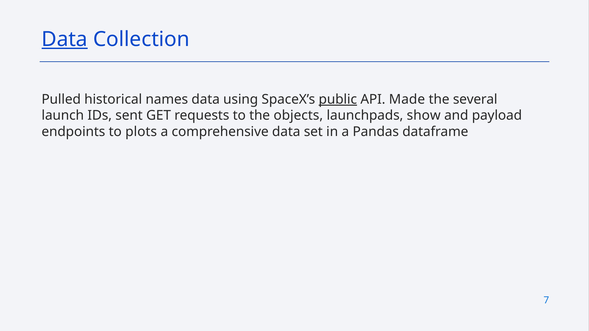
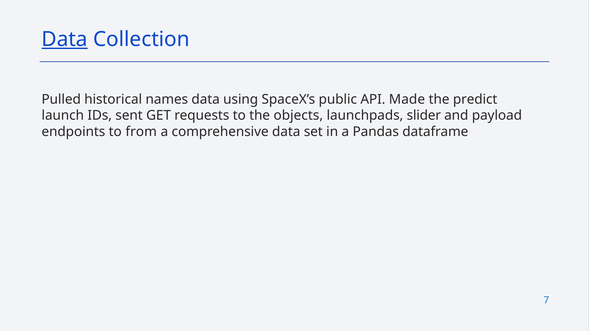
public underline: present -> none (338, 99)
several: several -> predict (475, 99)
show: show -> slider (424, 116)
plots: plots -> from (141, 132)
